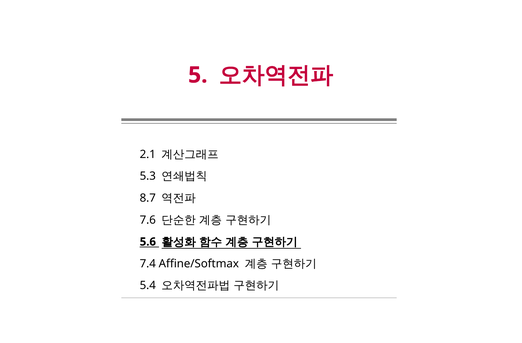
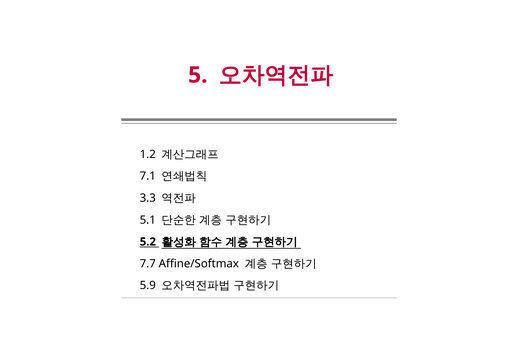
2.1: 2.1 -> 1.2 (148, 154)
5.3: 5.3 -> 7.1 (148, 176)
8.7: 8.7 -> 3.3 (148, 198)
7.6: 7.6 -> 5.1 (148, 220)
5.6: 5.6 -> 5.2 (148, 242)
7.4: 7.4 -> 7.7 (148, 264)
5.4: 5.4 -> 5.9 (148, 285)
